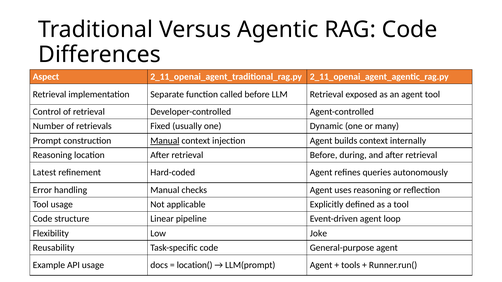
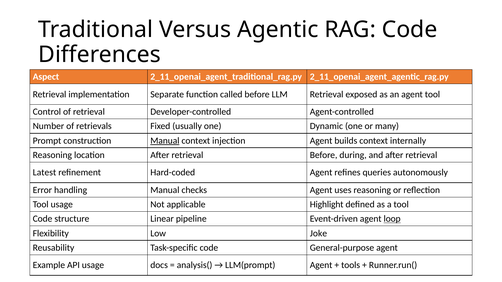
Explicitly: Explicitly -> Highlight (327, 205)
loop underline: none -> present (392, 219)
location(: location( -> analysis( (195, 265)
